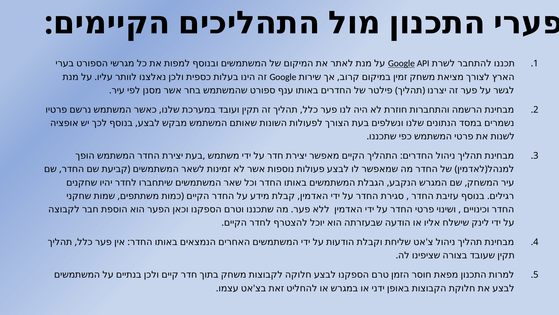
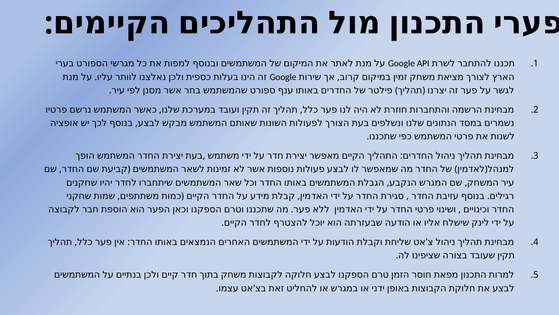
Google underline: present -> none (401, 63)
